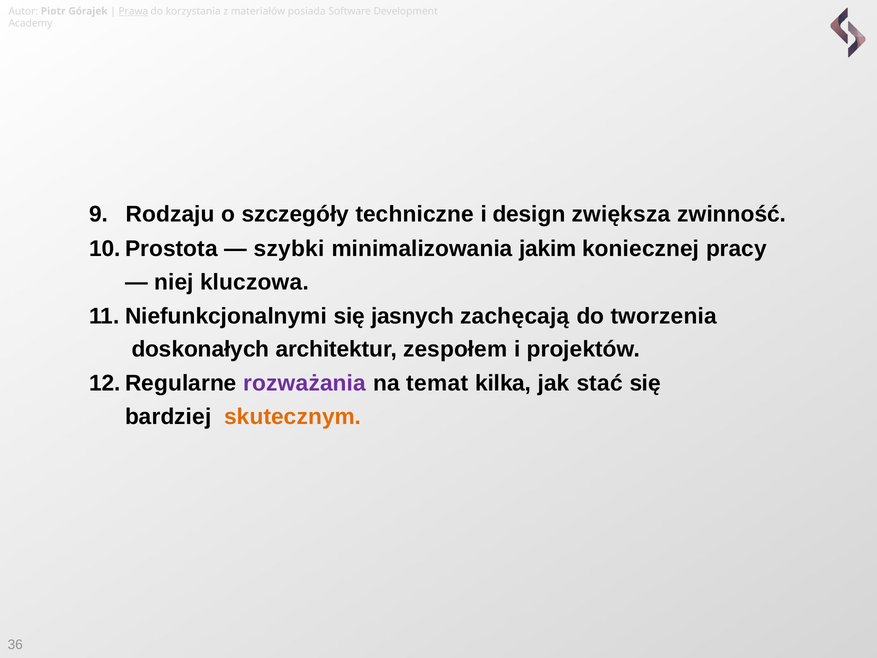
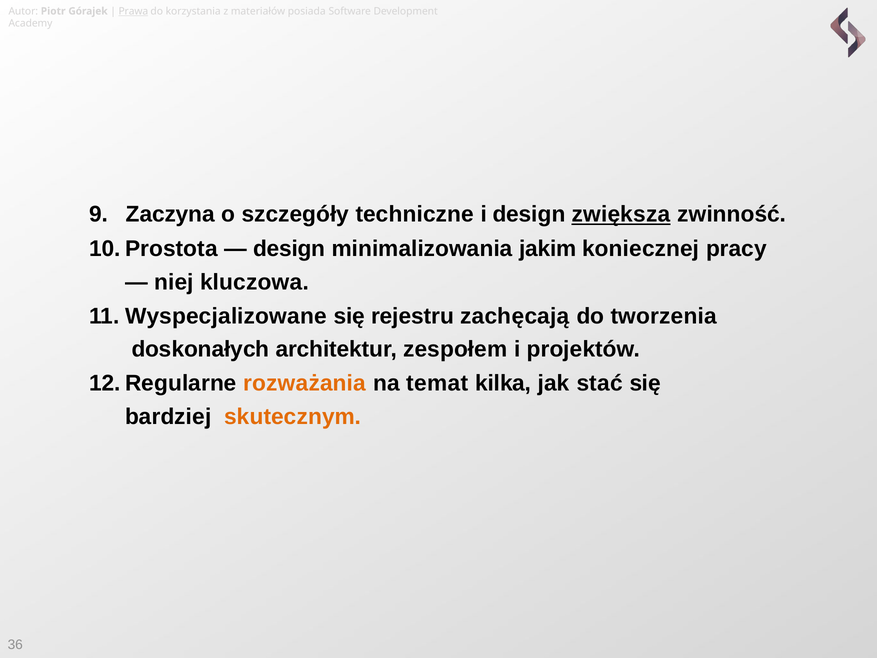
Rodzaju: Rodzaju -> Zaczyna (170, 214)
zwiększa underline: none -> present (621, 214)
szybki: szybki -> design (289, 249)
Niefunkcjonalnymi: Niefunkcjonalnymi -> Wyspecjalizowane (226, 316)
jasnych: jasnych -> rejestru (412, 316)
rozważania colour: purple -> orange (305, 383)
